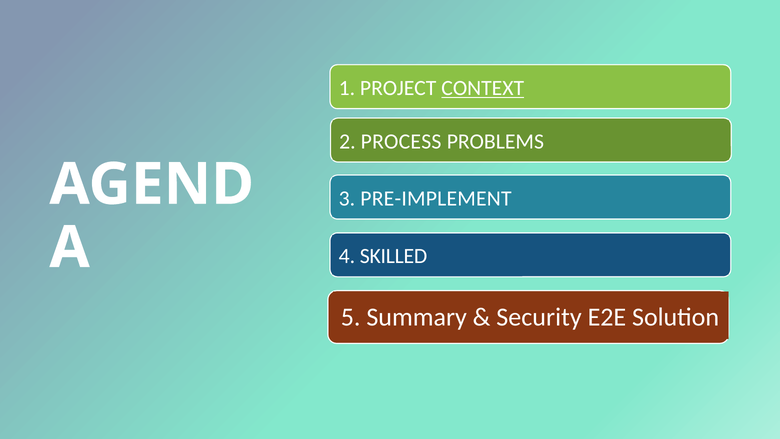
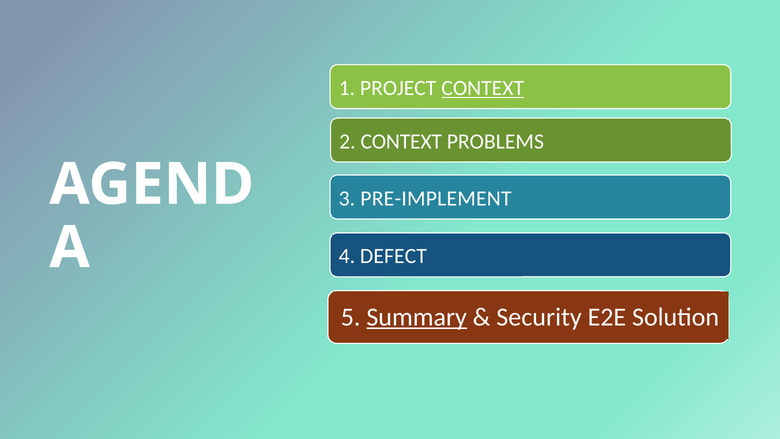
2 PROCESS: PROCESS -> CONTEXT (401, 141)
SKILLED: SKILLED -> DEFECT (393, 256)
Summary underline: none -> present (417, 317)
